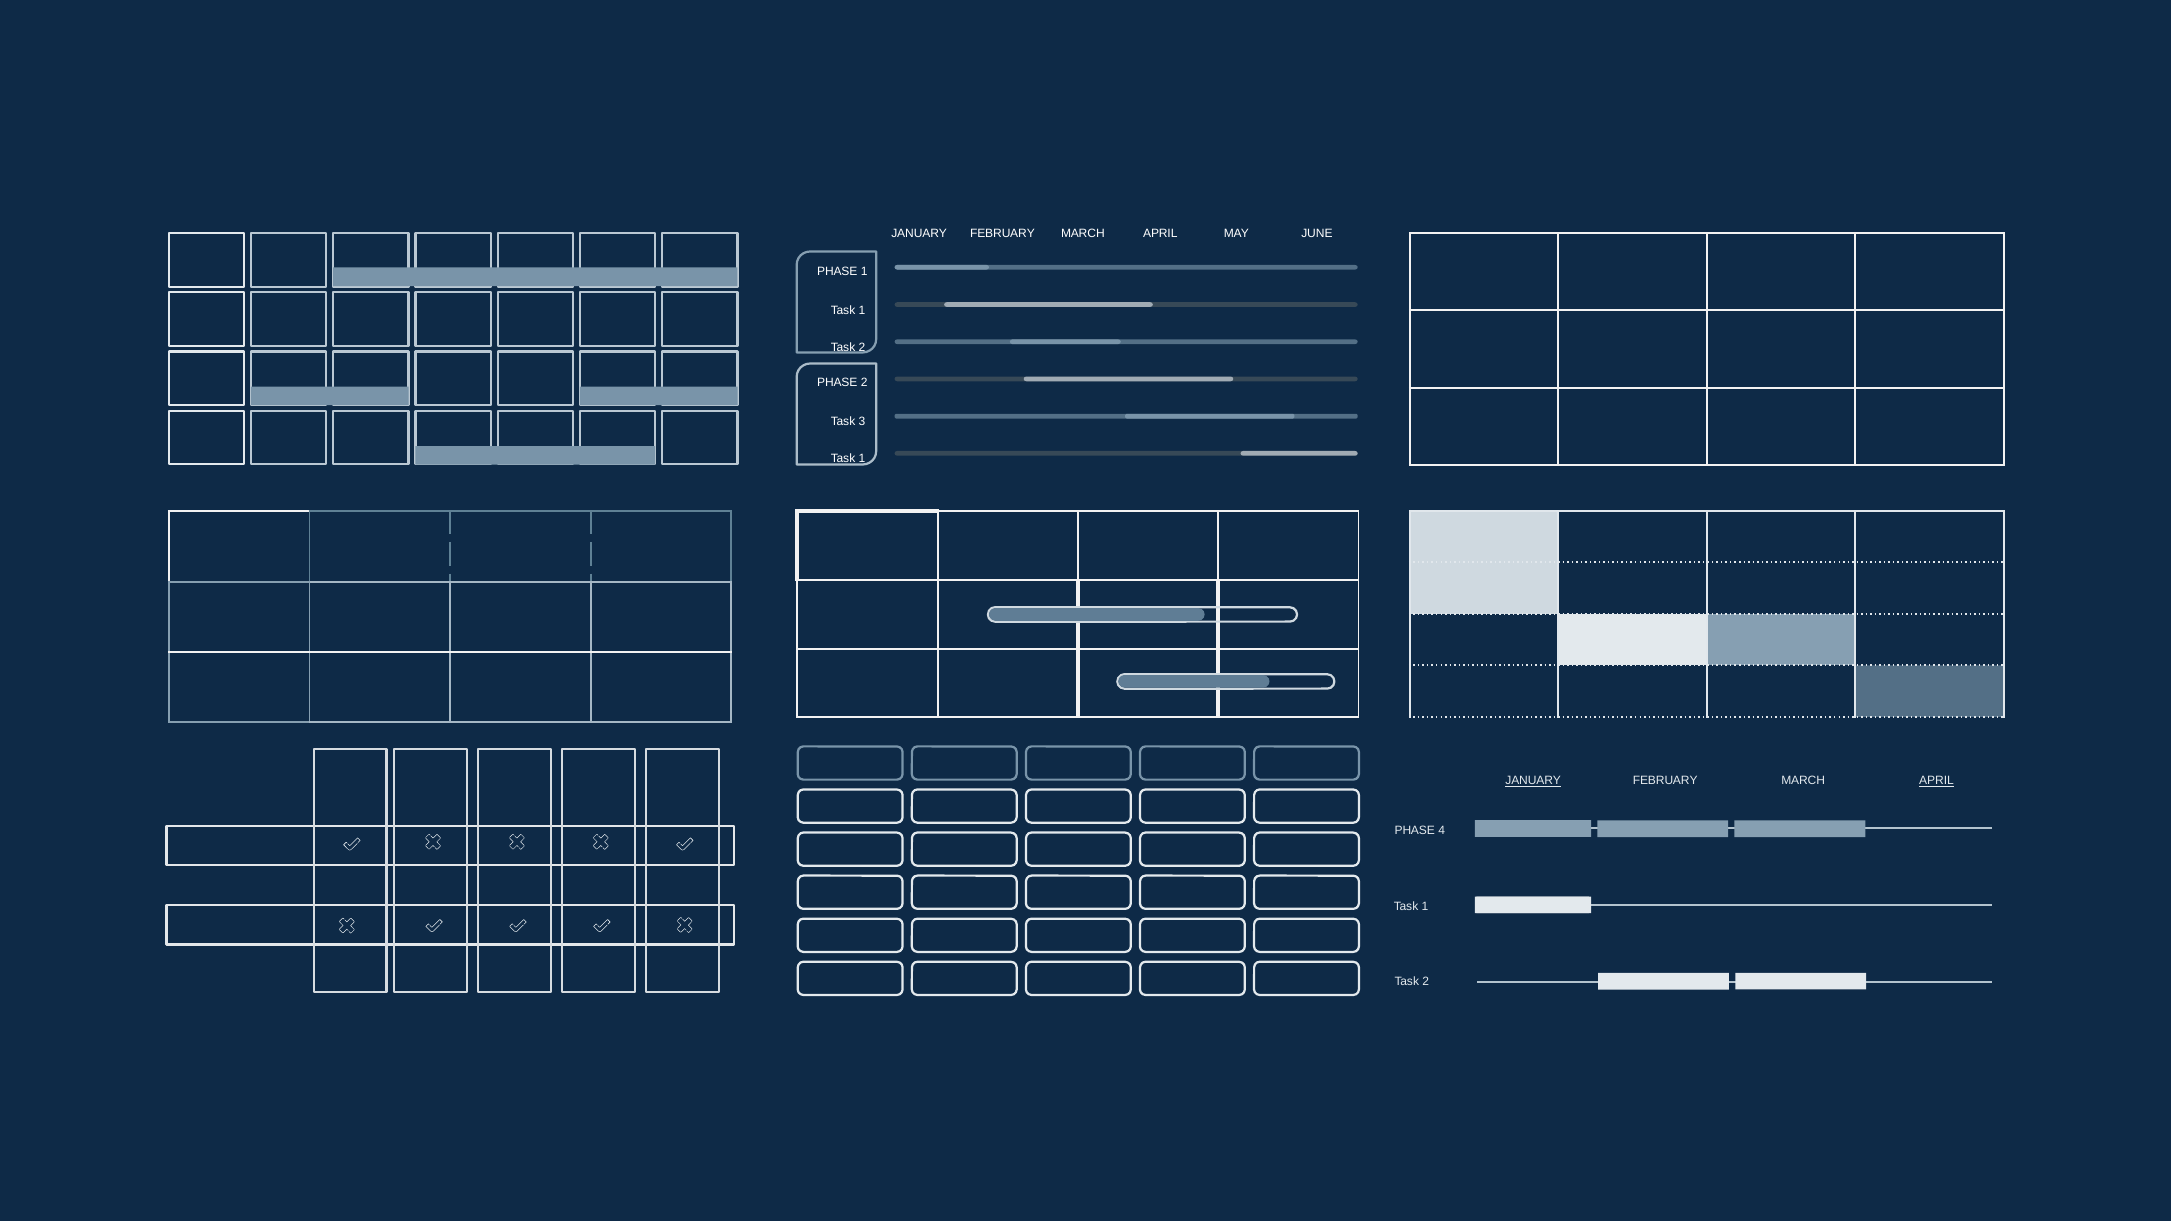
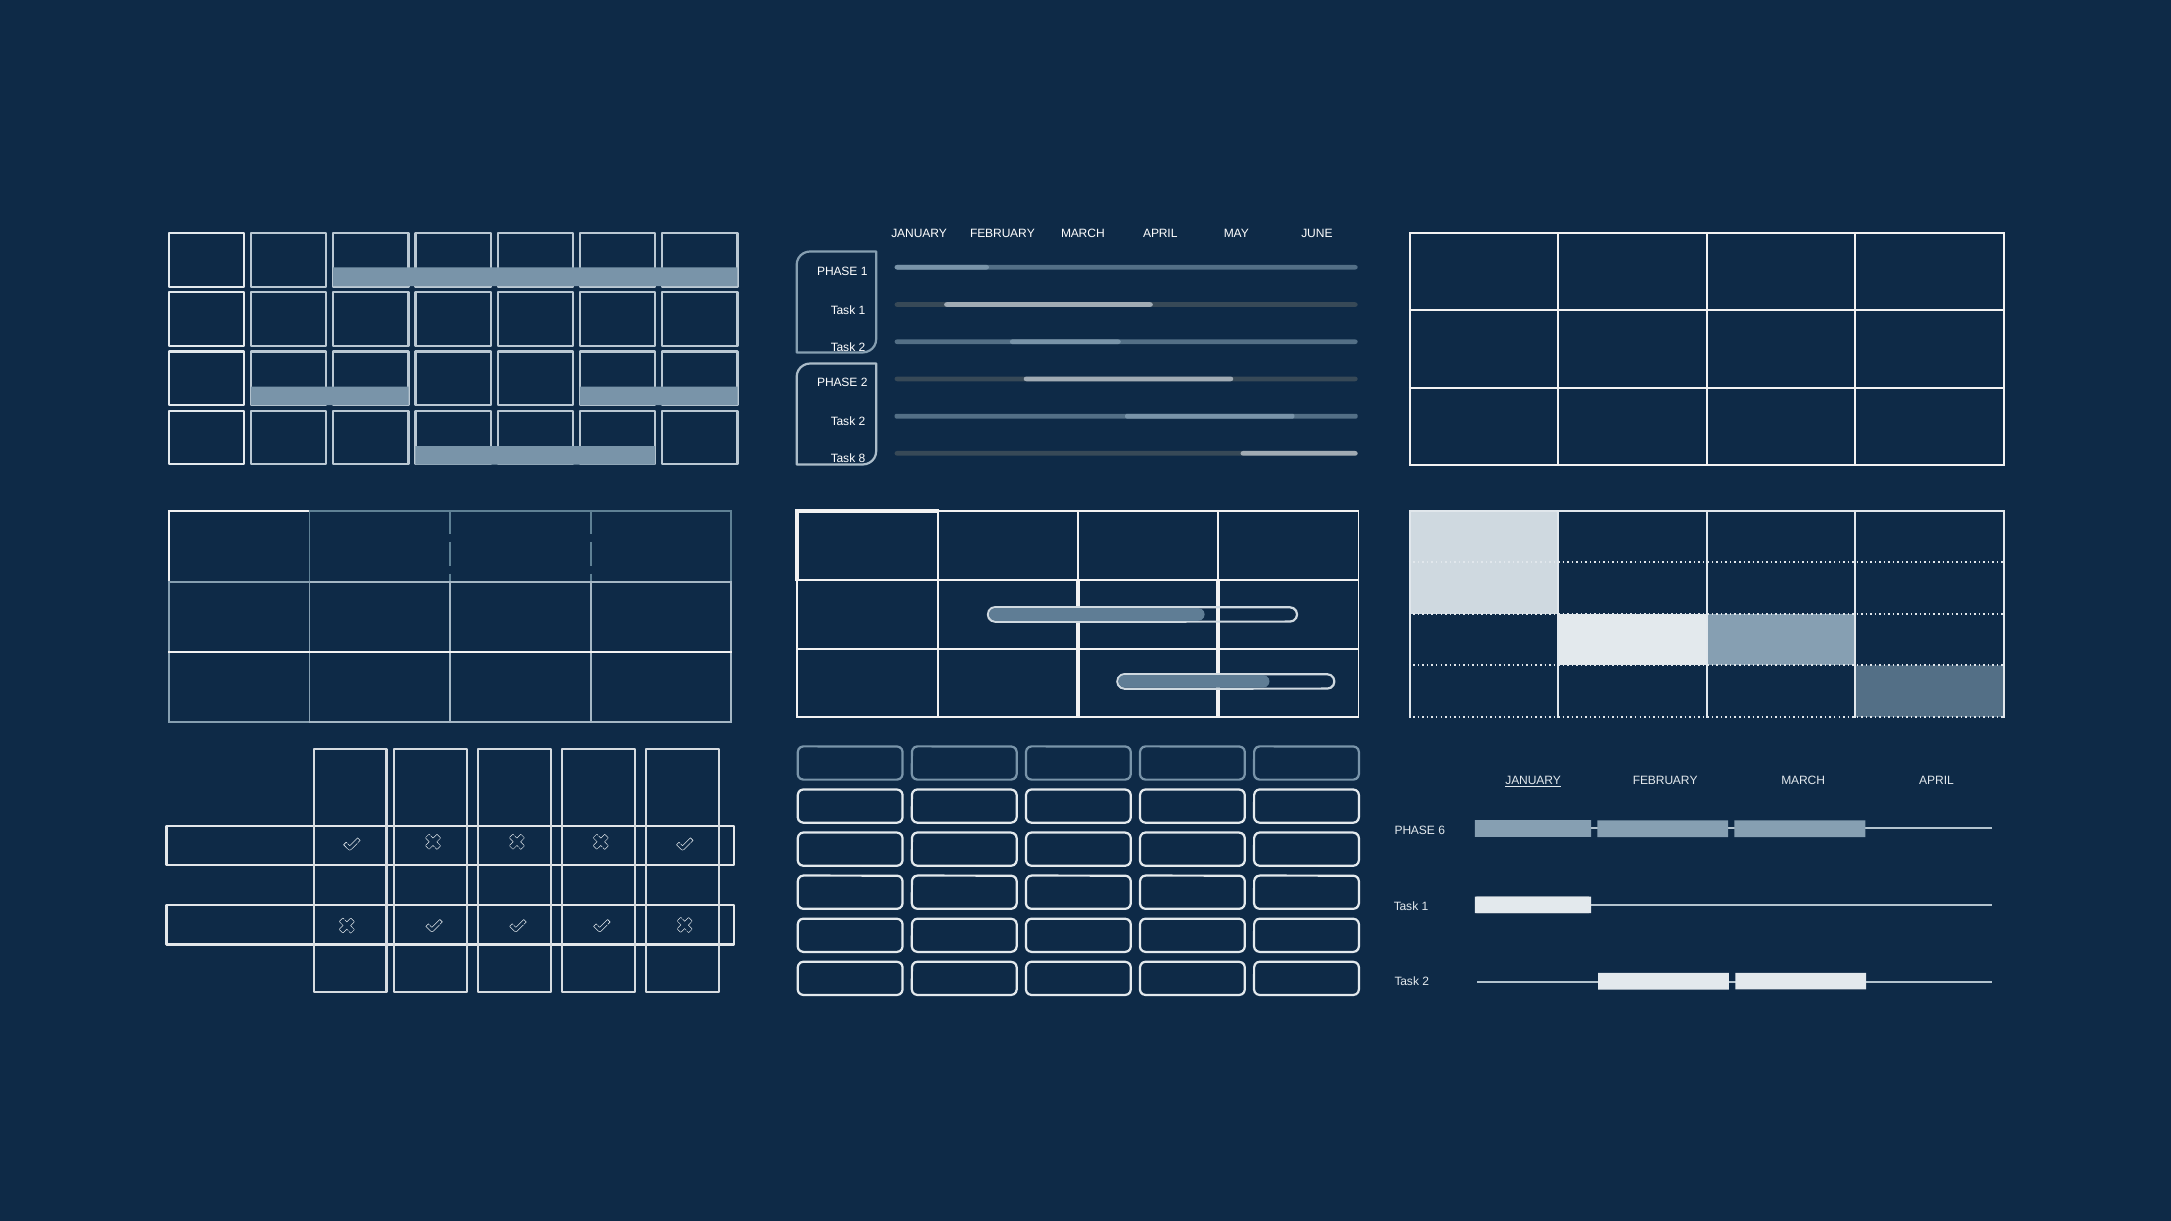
3: 3 -> 2 (862, 422)
1: 1 -> 8 (862, 459)
APRIL underline: present -> none (1936, 781)
4: 4 -> 6 (1442, 831)
